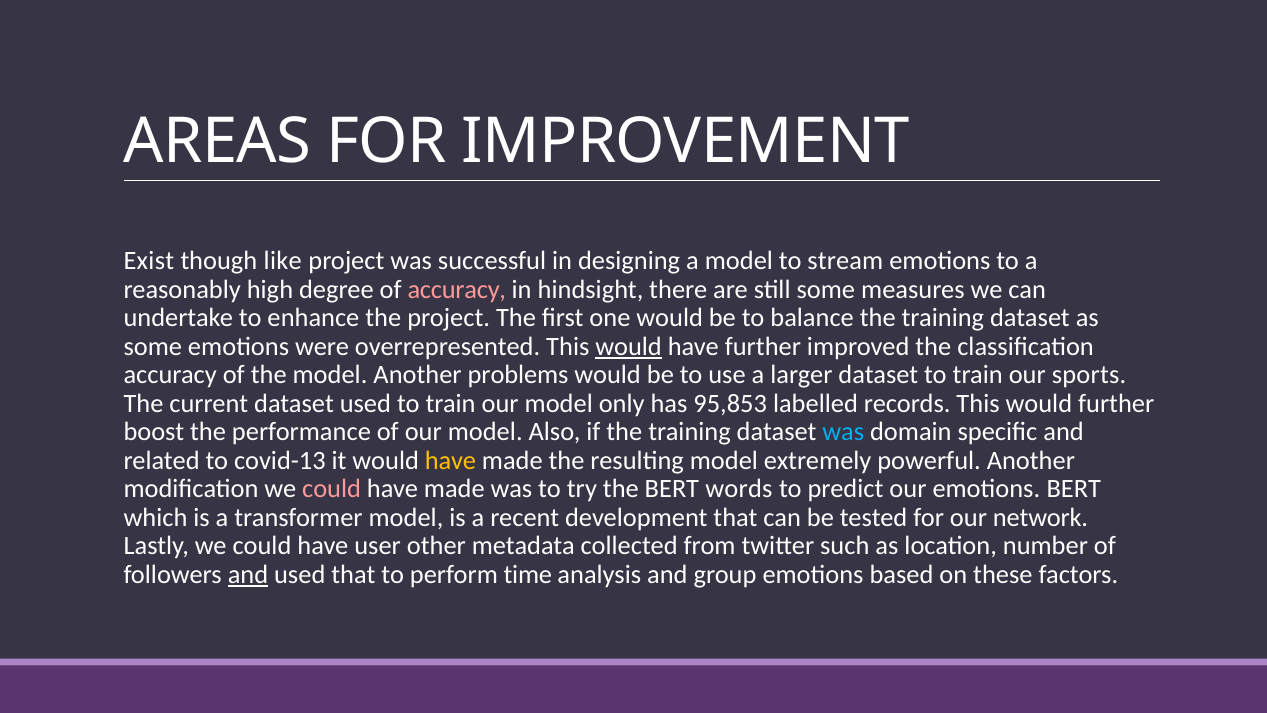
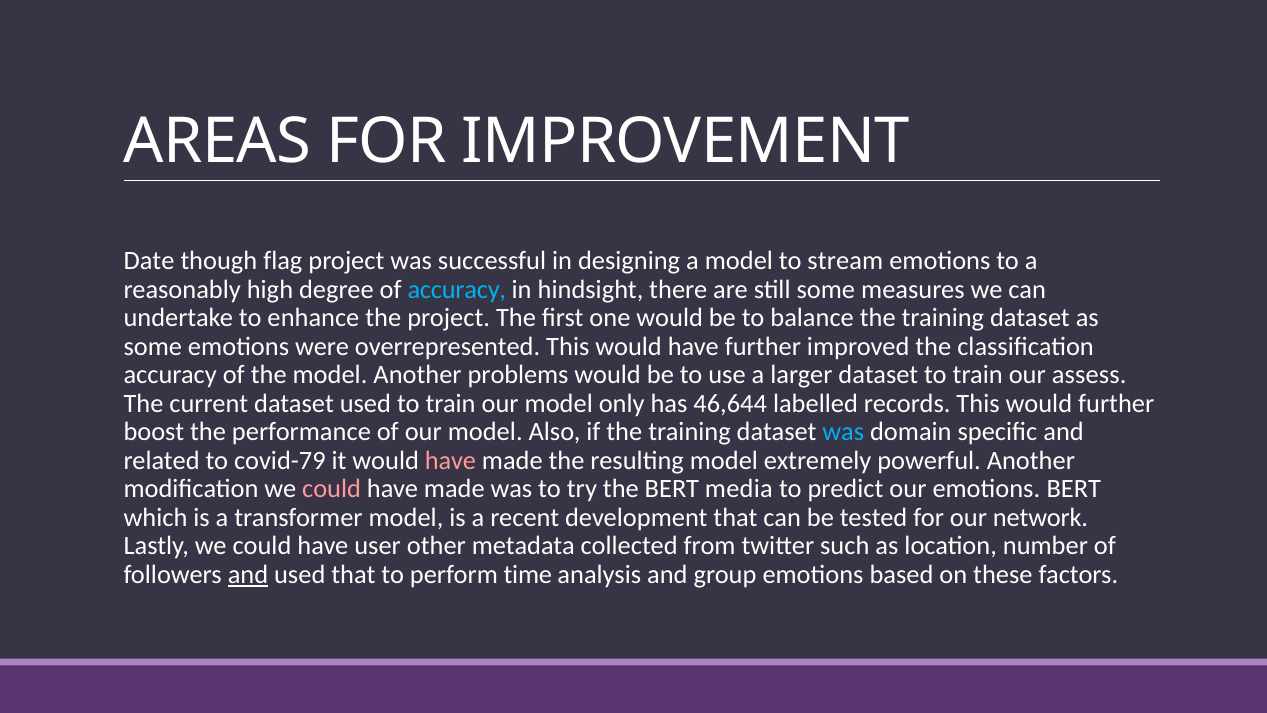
Exist: Exist -> Date (149, 261)
like: like -> flag (283, 261)
accuracy colour: pink -> light blue (457, 289)
would underline: present -> none (629, 346)
sports: sports -> assess (1089, 375)
95,853: 95,853 -> 46,644 (730, 403)
covid-13: covid-13 -> covid-79 (280, 460)
have colour: yellow -> pink (450, 460)
words: words -> media (739, 489)
